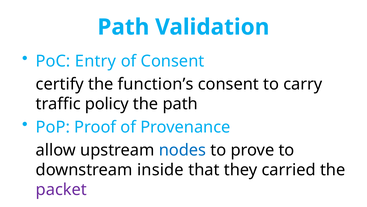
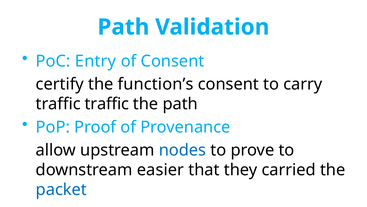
traffic policy: policy -> traffic (107, 104)
inside: inside -> easier (160, 169)
packet colour: purple -> blue (61, 189)
